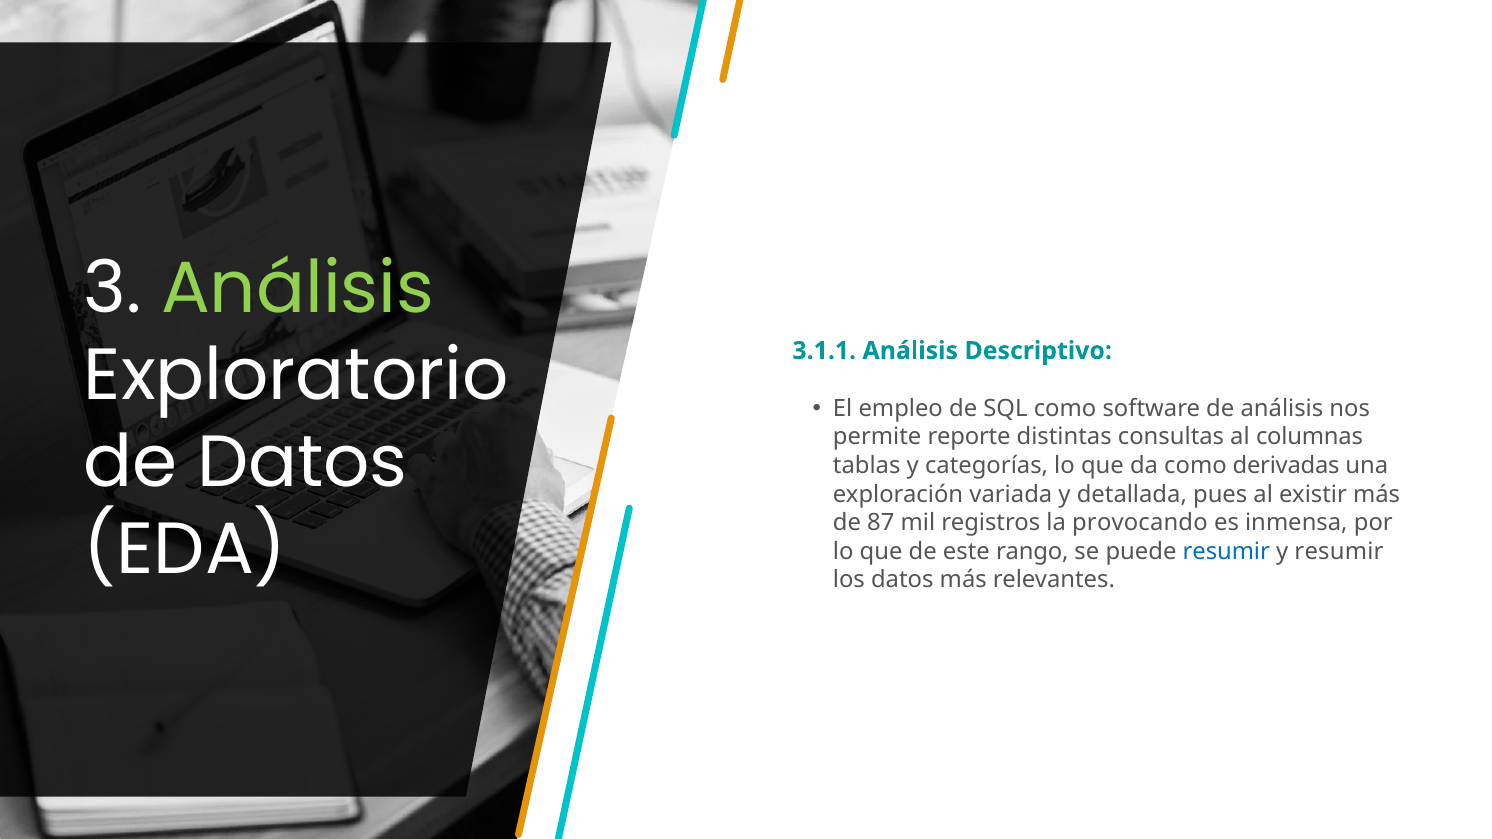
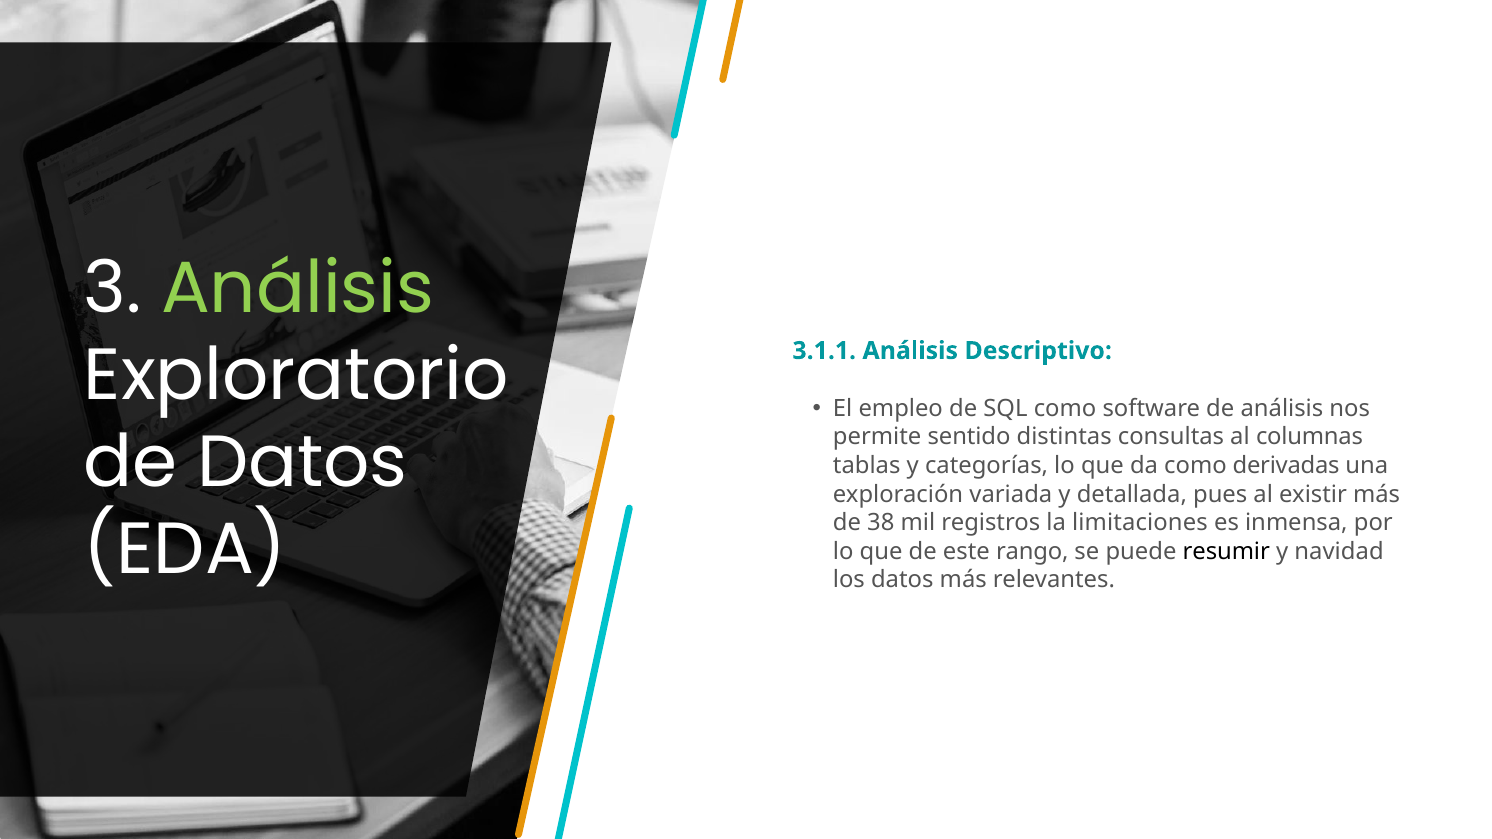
reporte: reporte -> sentido (969, 437)
87: 87 -> 38 (881, 523)
provocando: provocando -> limitaciones (1140, 523)
resumir colour: blue -> black (1226, 552)
y resumir: resumir -> navidad (1339, 552)
